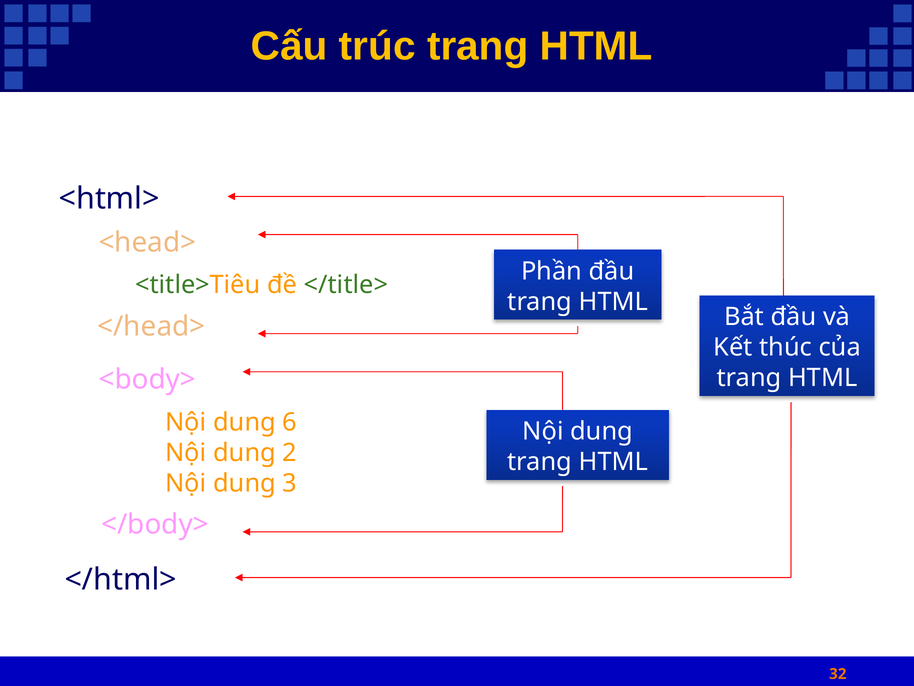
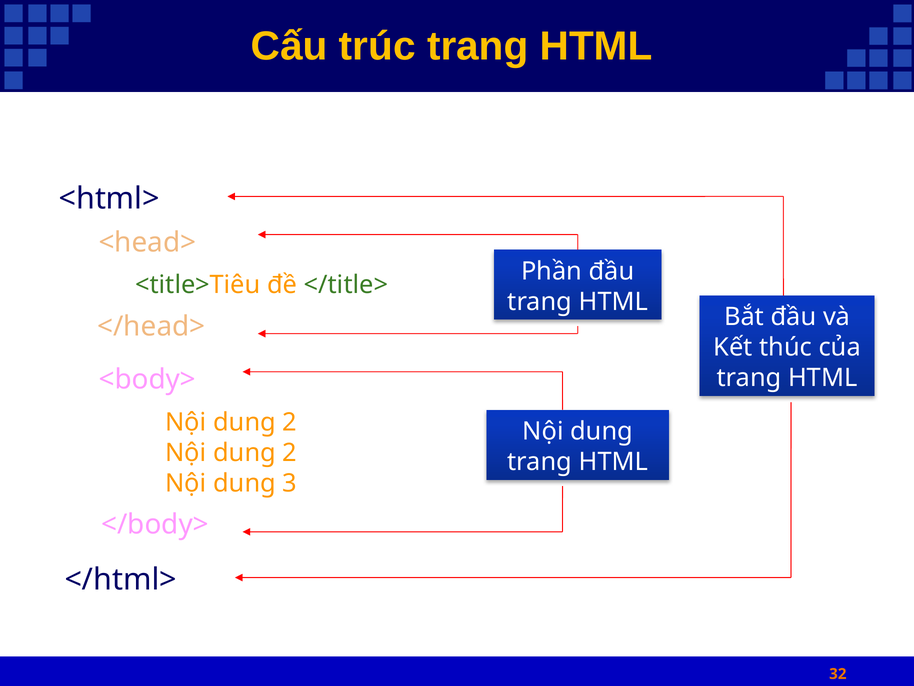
6: 6 -> 2 (290, 422)
